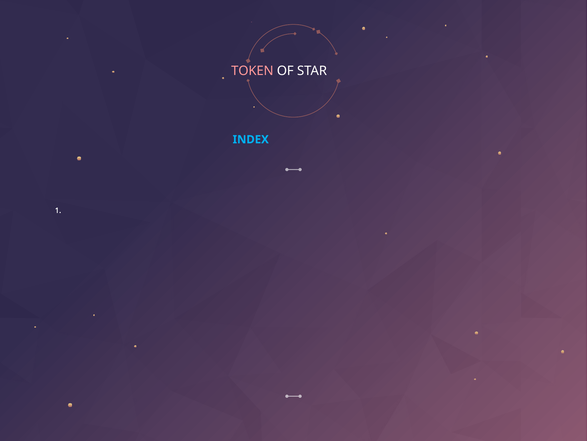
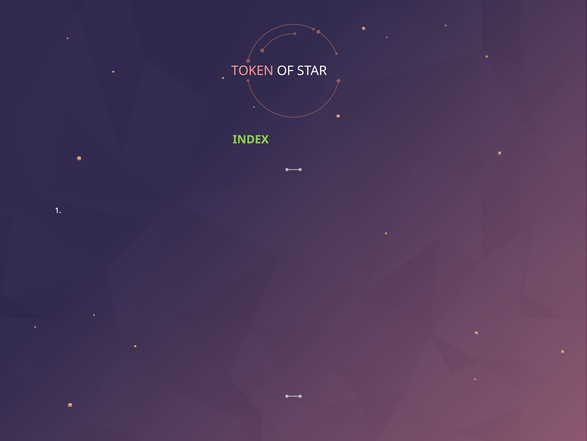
INDEX colour: light blue -> light green (251, 139)
